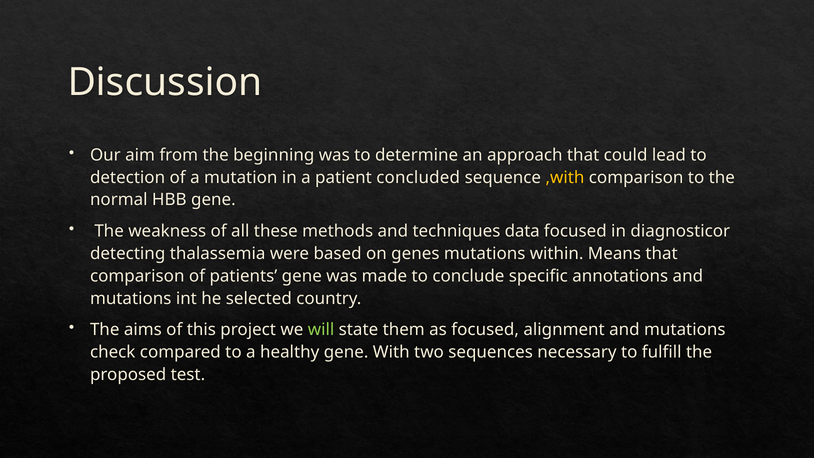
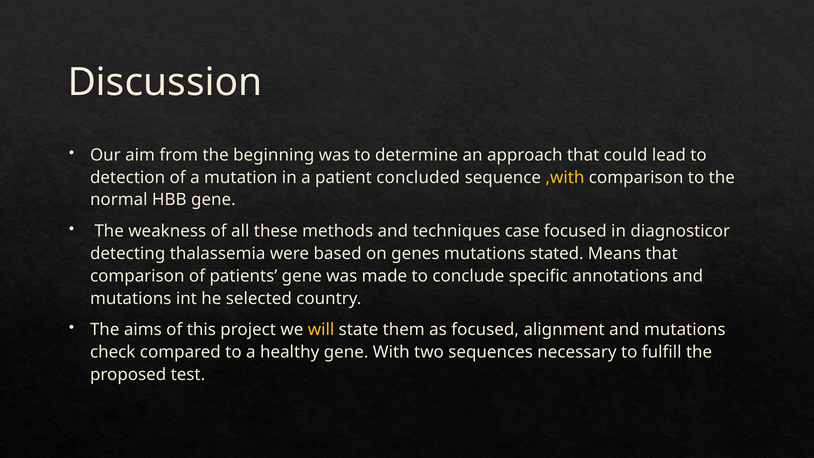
data: data -> case (522, 231)
within: within -> stated (557, 254)
will colour: light green -> yellow (321, 330)
